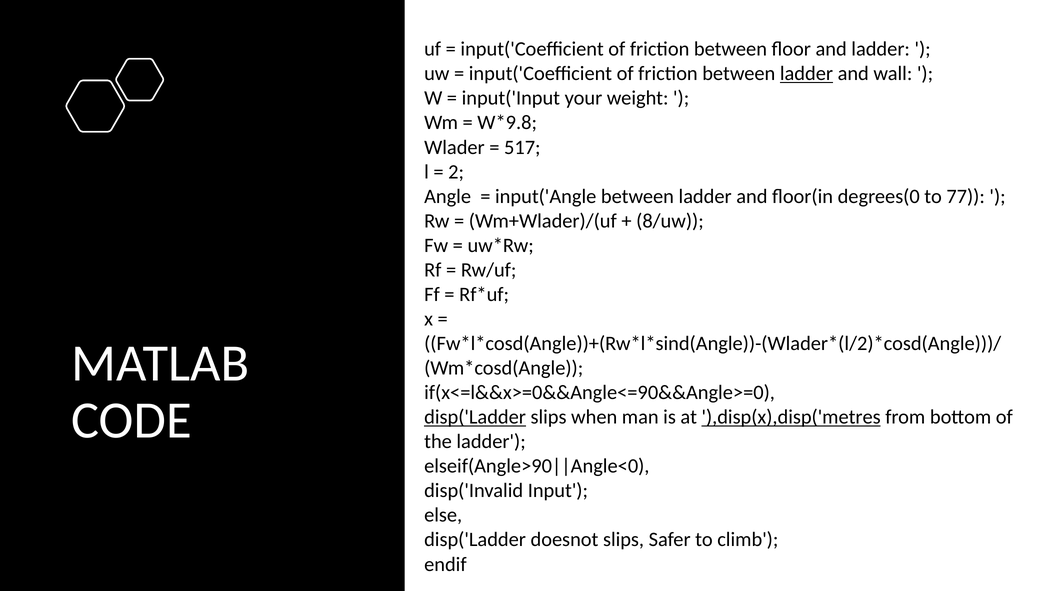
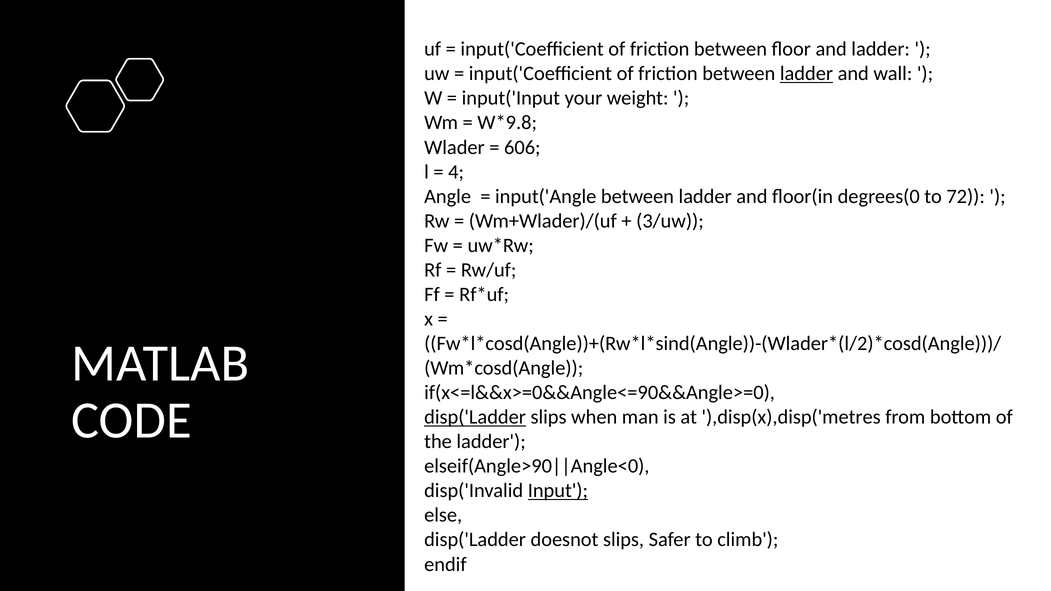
517: 517 -> 606 (522, 147)
2: 2 -> 4 (456, 172)
77: 77 -> 72 (966, 196)
8/uw: 8/uw -> 3/uw (670, 221)
),disp(x),disp('metres underline: present -> none (791, 417)
Input underline: none -> present (558, 491)
